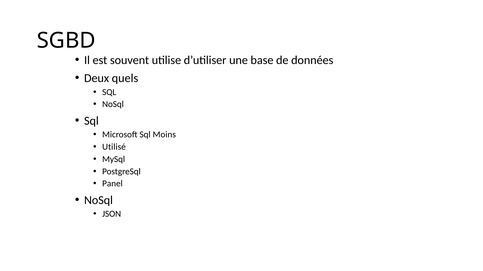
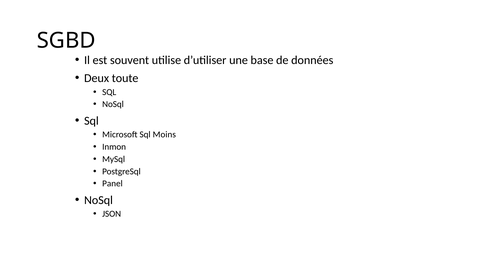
quels: quels -> toute (125, 78)
Utilisé: Utilisé -> Inmon (114, 147)
